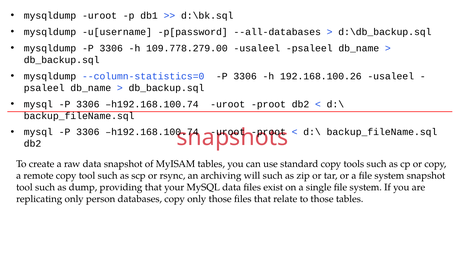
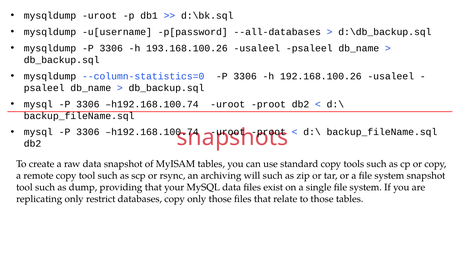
109.778.279.00: 109.778.279.00 -> 193.168.100.26 (187, 48)
person: person -> restrict (101, 199)
